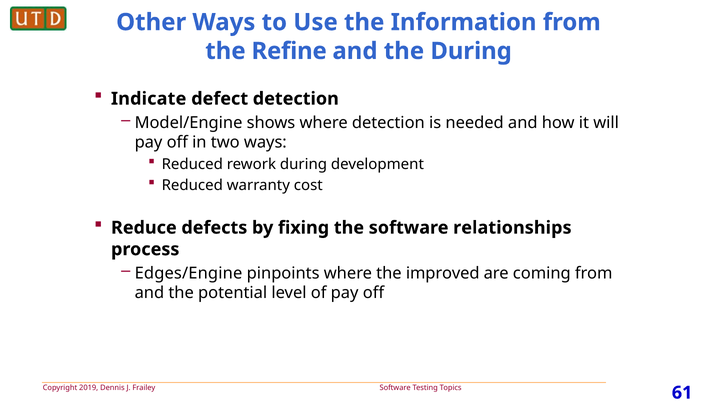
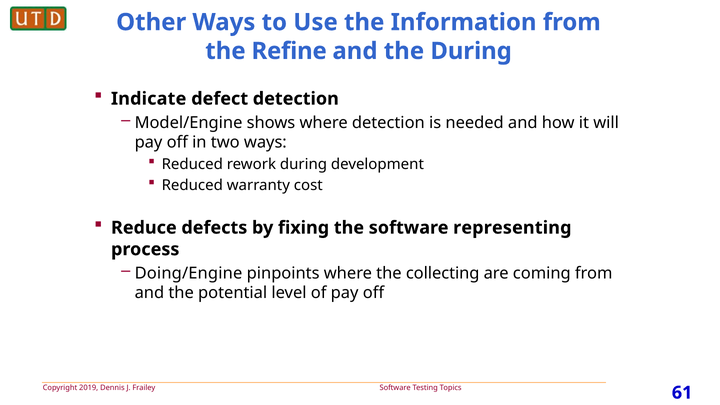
relationships: relationships -> representing (512, 228)
Edges/Engine: Edges/Engine -> Doing/Engine (188, 273)
improved: improved -> collecting (443, 273)
